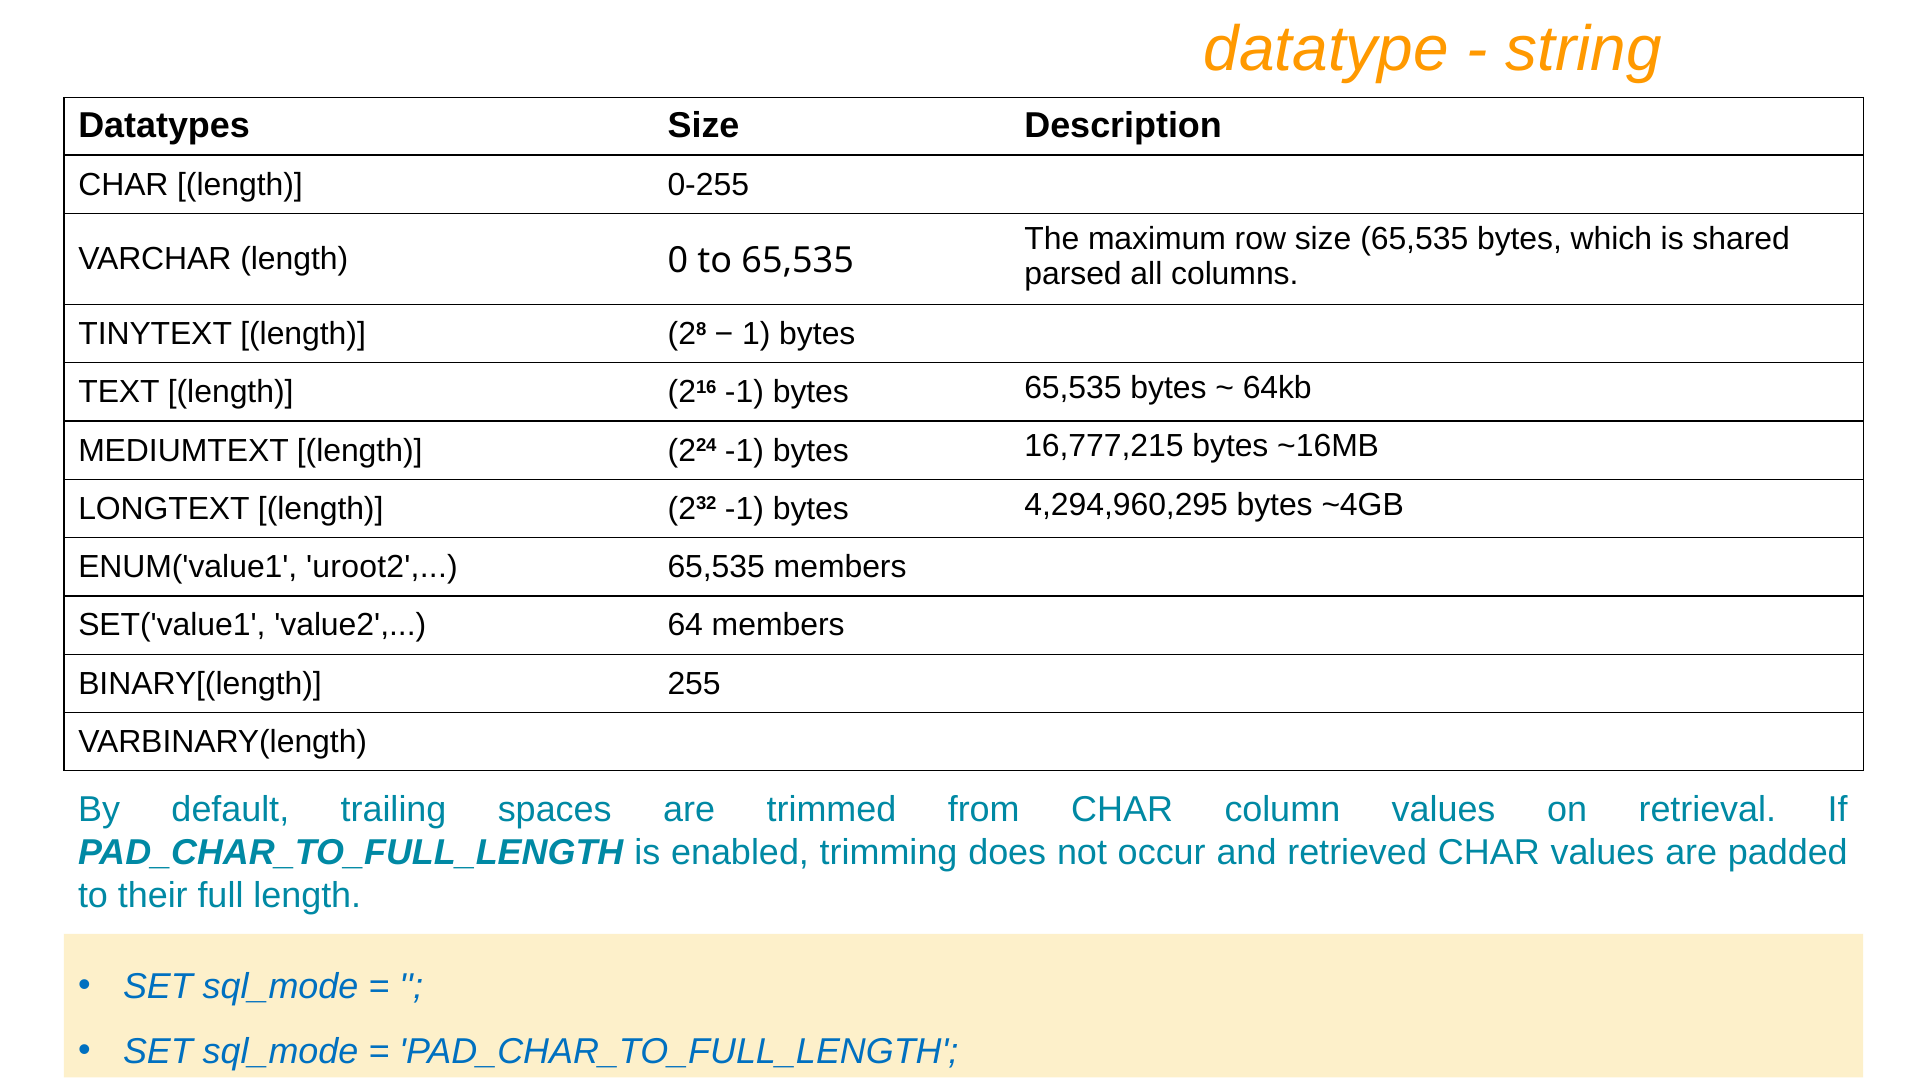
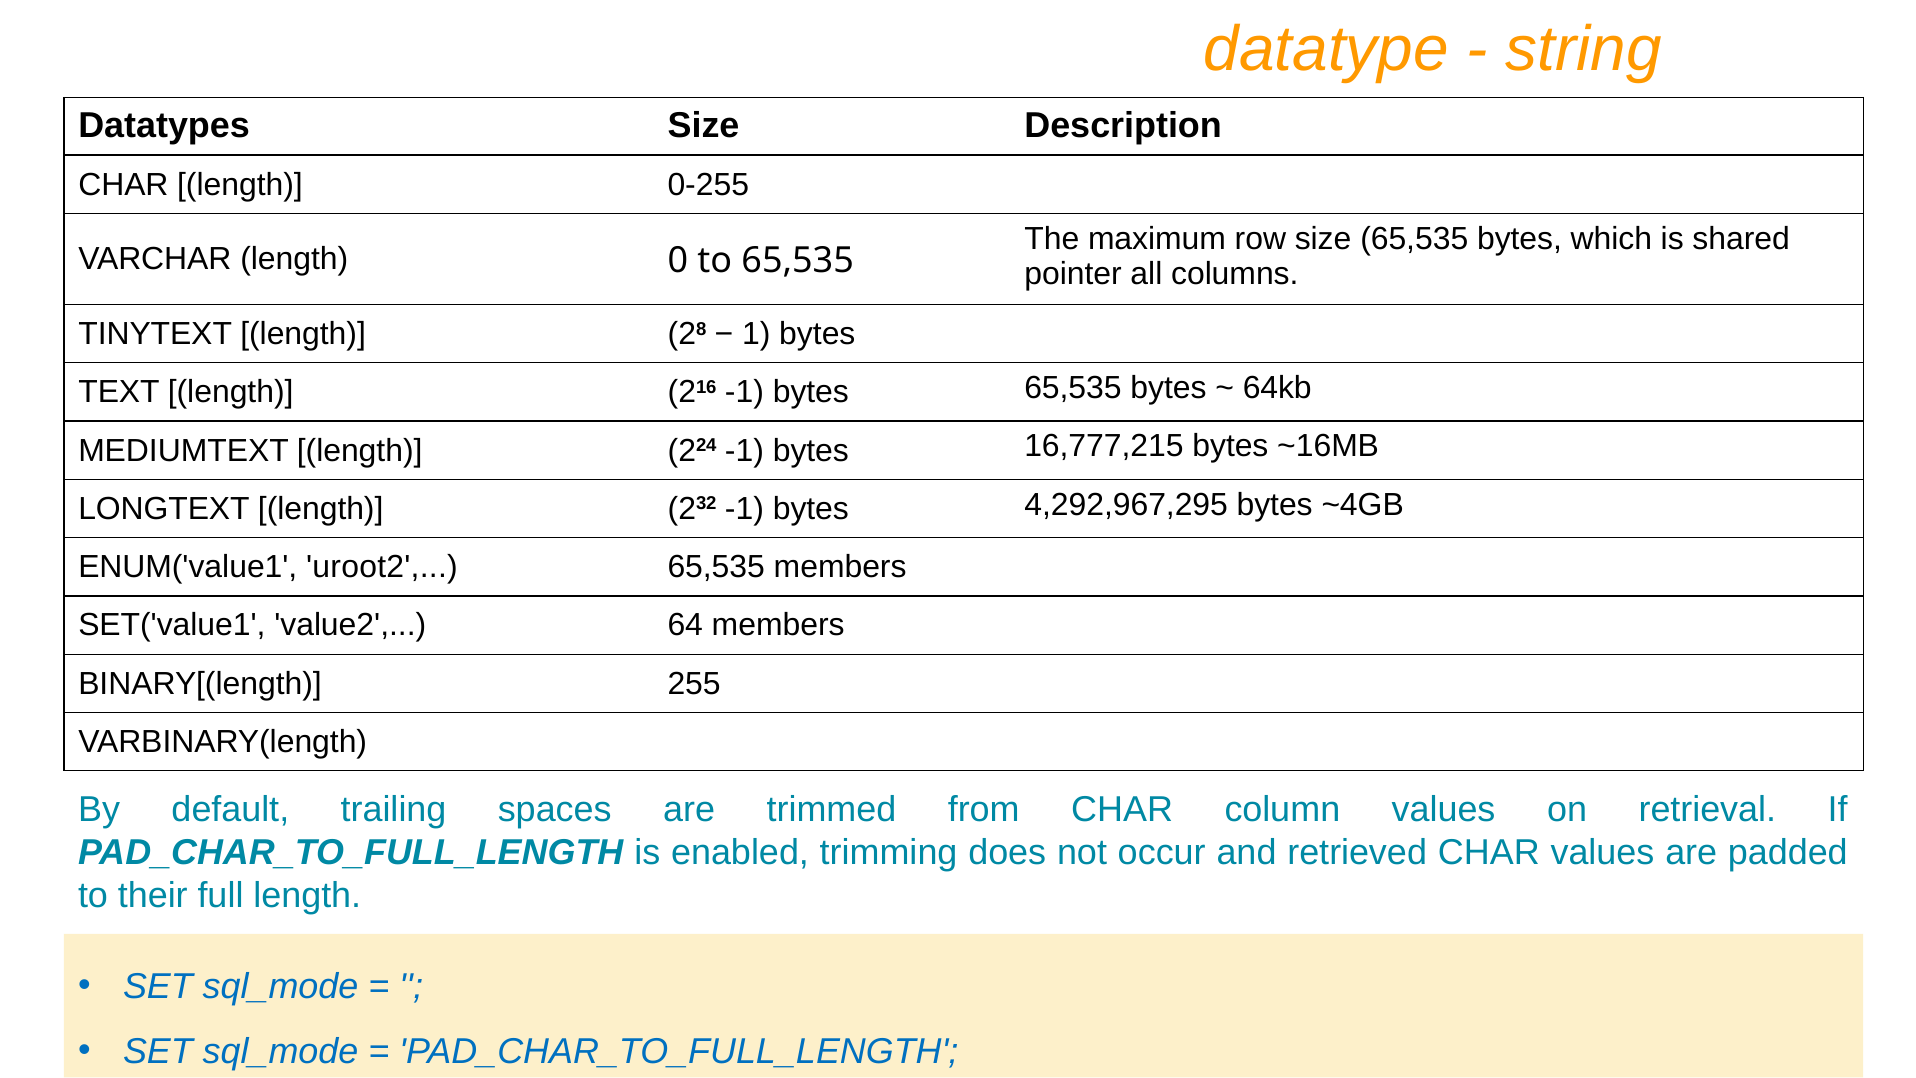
parsed: parsed -> pointer (1073, 274)
4,294,960,295: 4,294,960,295 -> 4,292,967,295 (1126, 505)
